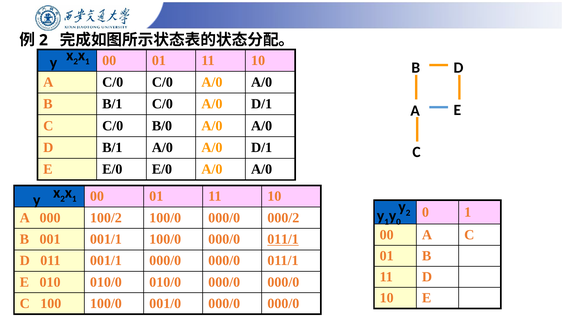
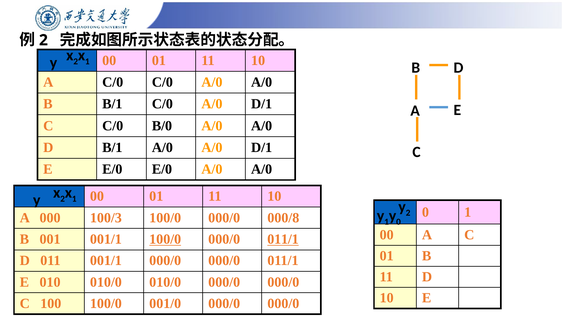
100/2: 100/2 -> 100/3 (106, 218)
000/2: 000/2 -> 000/8 (283, 218)
100/0 underline: none -> present (165, 239)
